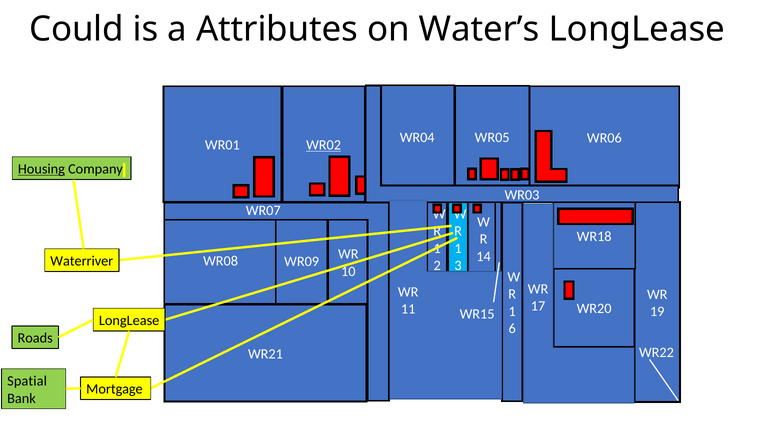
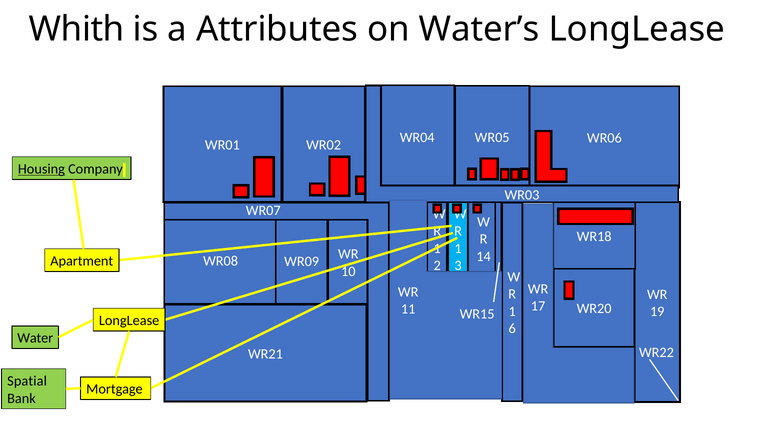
Could: Could -> Whith (77, 29)
WR02 underline: present -> none (324, 145)
Waterriver: Waterriver -> Apartment (82, 261)
Roads: Roads -> Water (35, 338)
